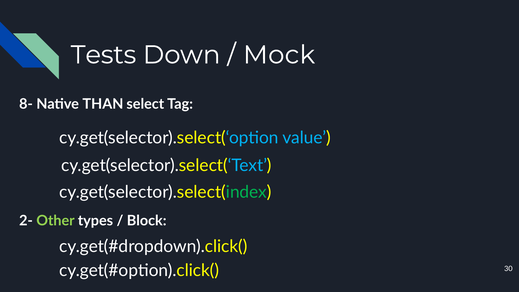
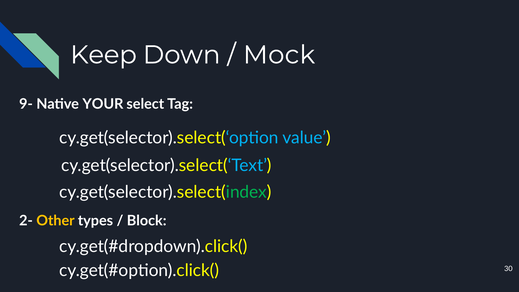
Tests: Tests -> Keep (103, 55)
8-: 8- -> 9- (26, 104)
THAN: THAN -> YOUR (103, 104)
Other colour: light green -> yellow (55, 221)
